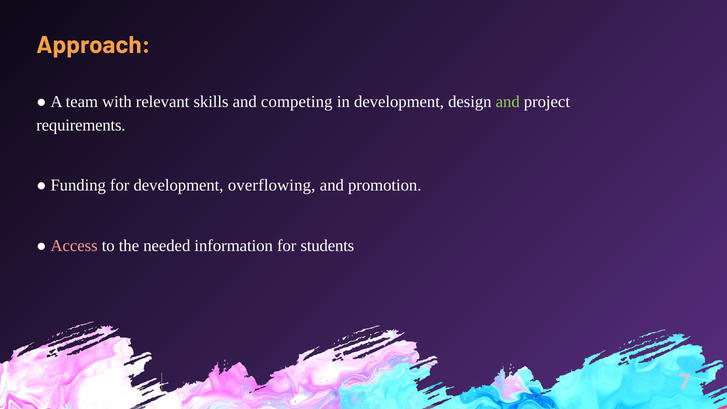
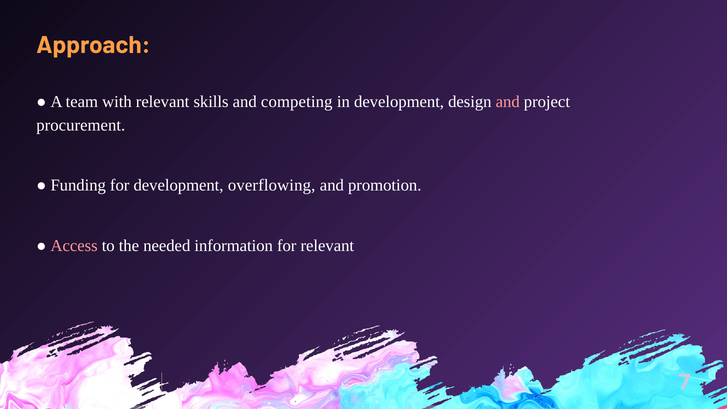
and colour: light green -> pink (508, 102)
requirements: requirements -> procurement (81, 125)
for students: students -> relevant (327, 246)
